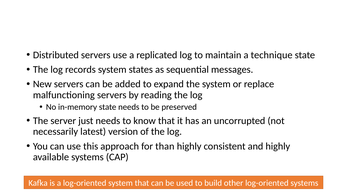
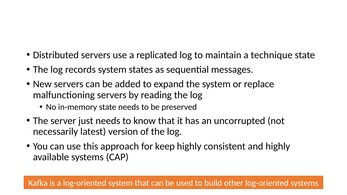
than: than -> keep (165, 146)
